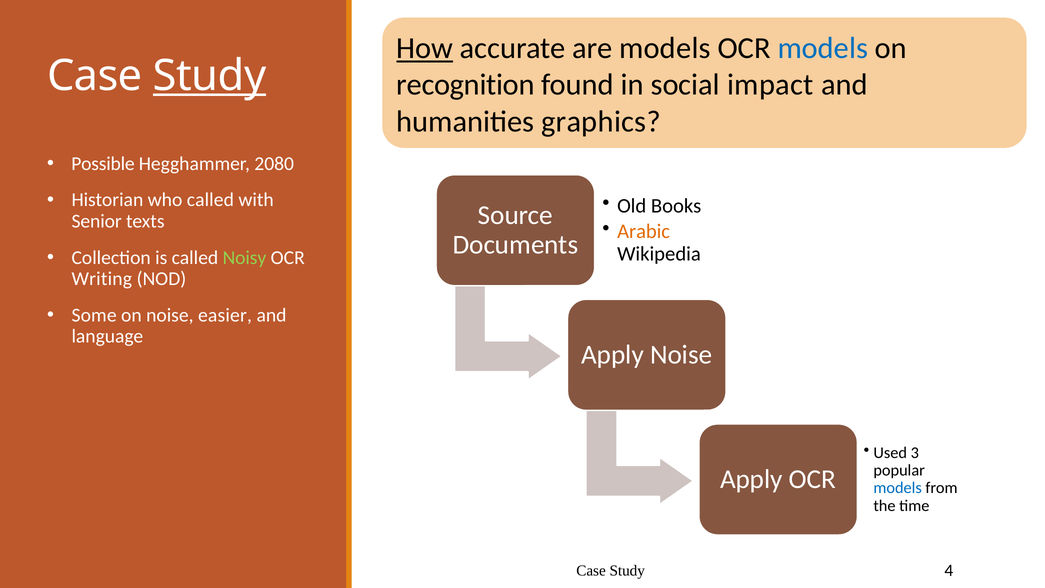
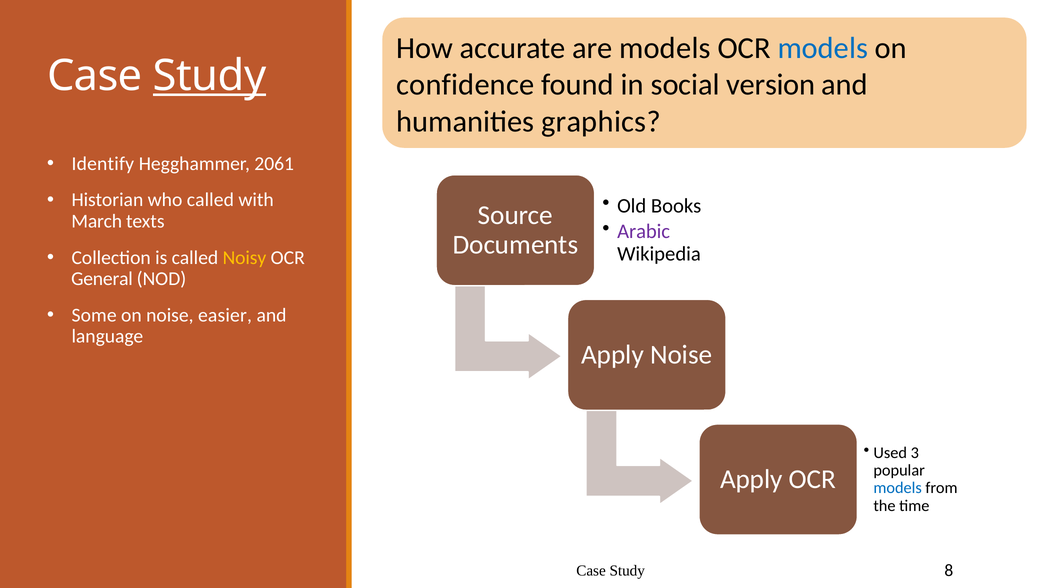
How underline: present -> none (425, 48)
recognition: recognition -> confidence (465, 85)
impact: impact -> version (771, 85)
Possible: Possible -> Identify (103, 163)
2080: 2080 -> 2061 (274, 163)
Senior: Senior -> March (97, 221)
Arabic colour: orange -> purple (644, 231)
Noisy colour: light green -> yellow (244, 257)
Writing: Writing -> General (102, 279)
4: 4 -> 8 (949, 570)
